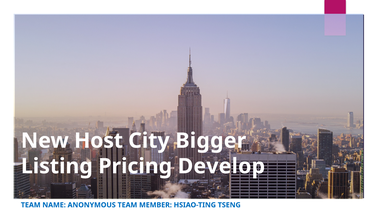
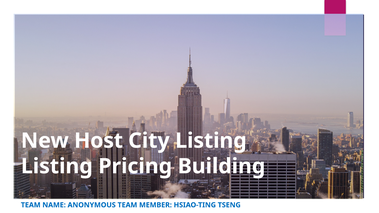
City Bigger: Bigger -> Listing (211, 141)
Develop: Develop -> Building (221, 166)
